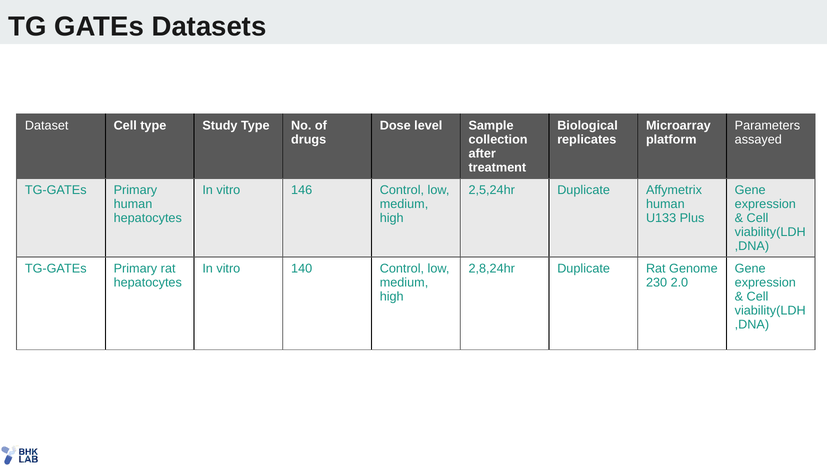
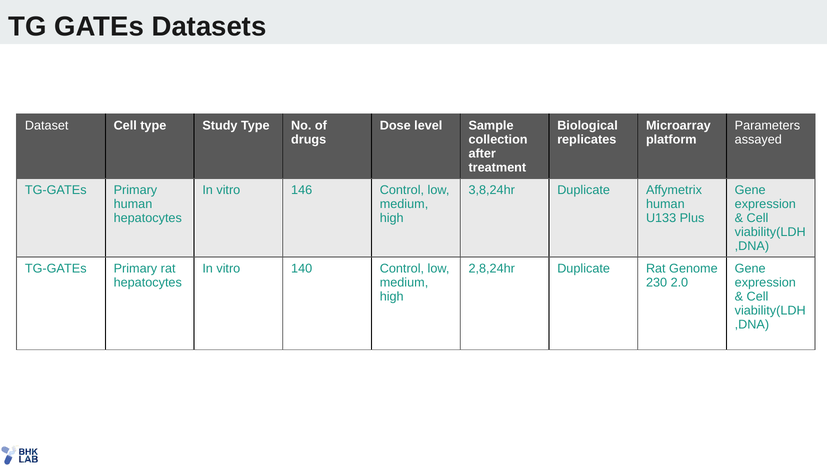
2,5,24hr: 2,5,24hr -> 3,8,24hr (492, 190)
